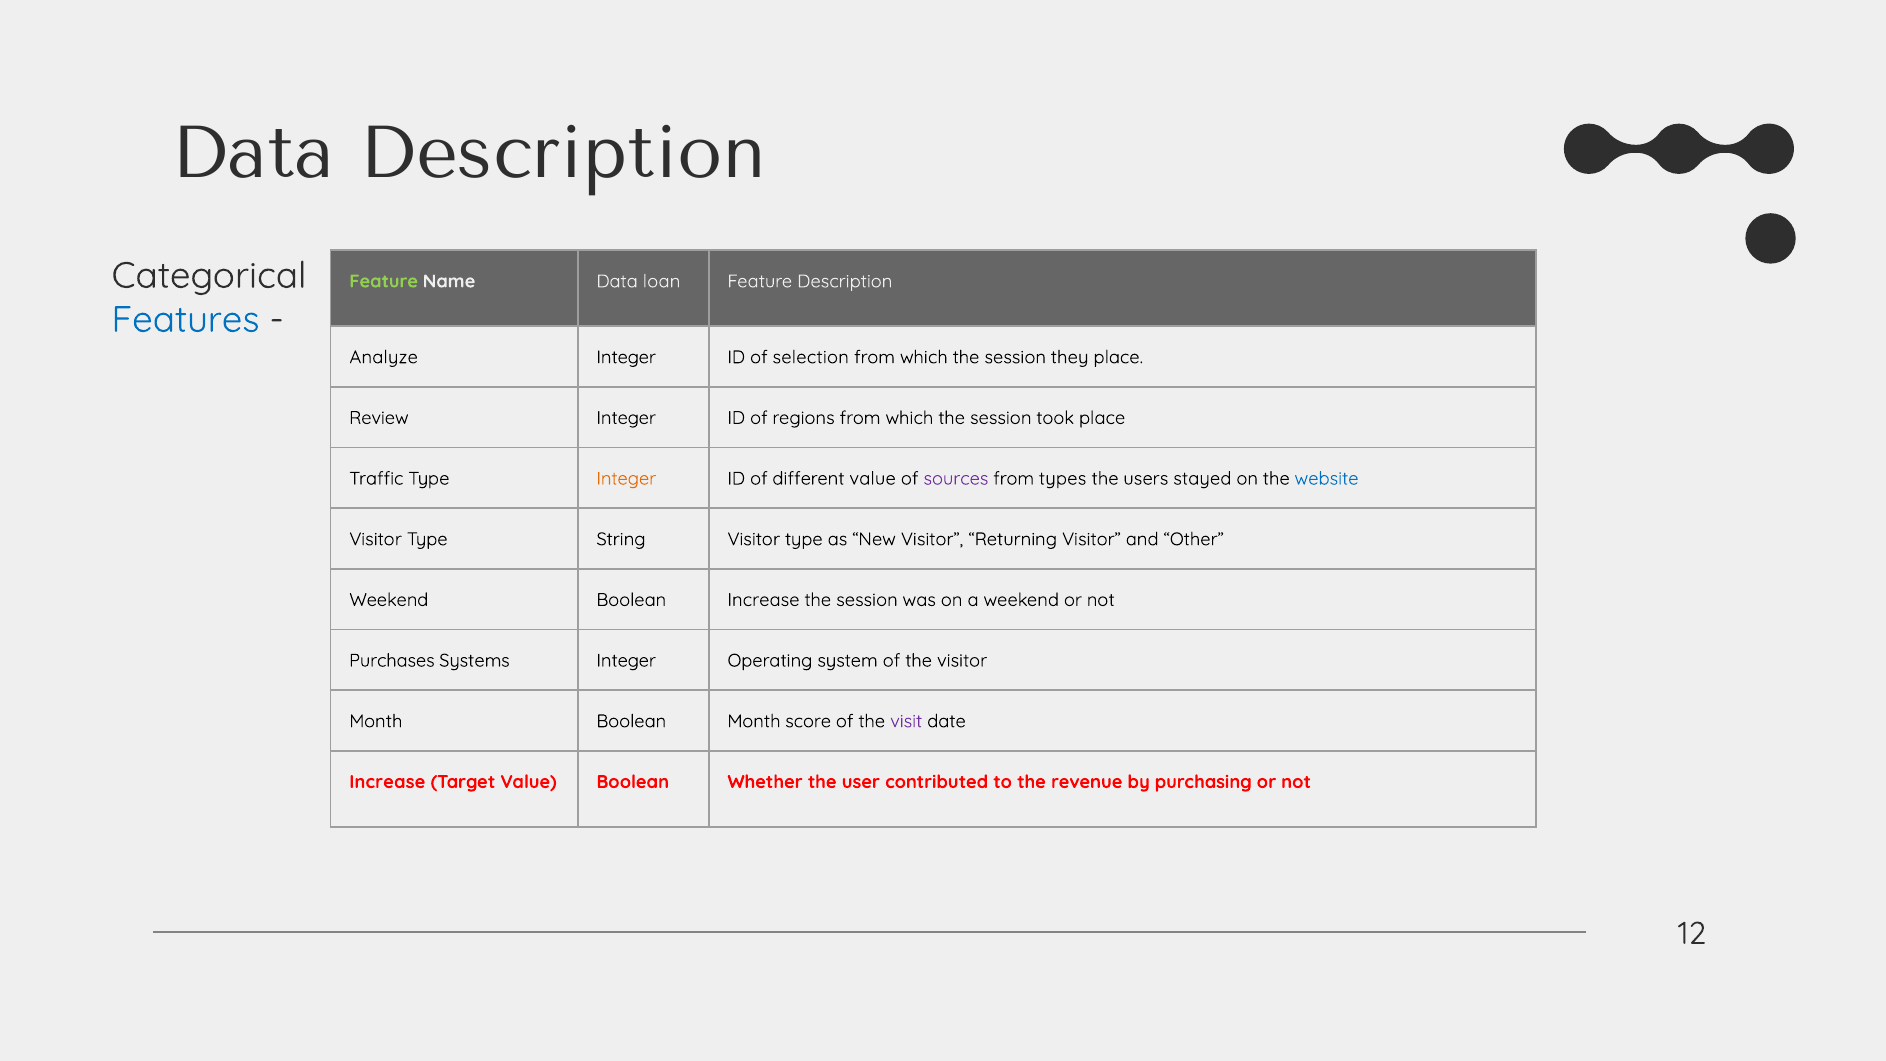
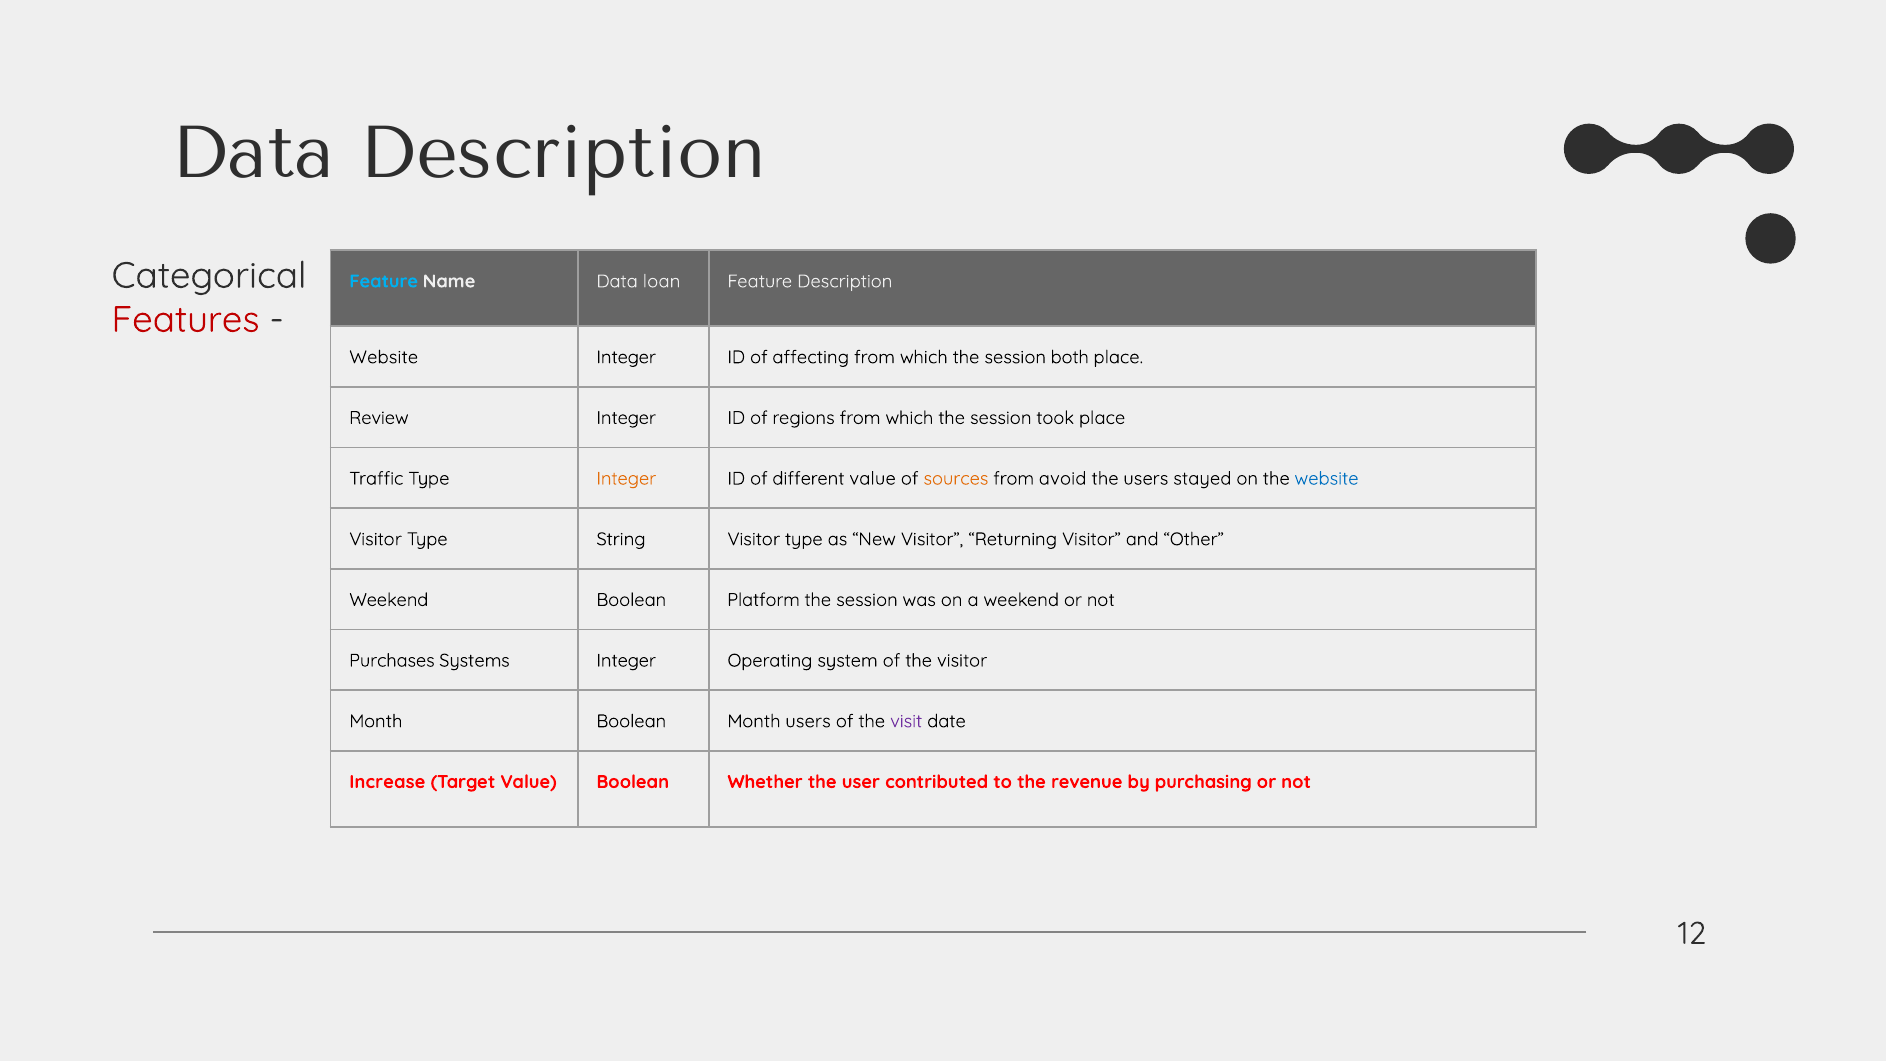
Feature colour: light green -> light blue (384, 281)
Features colour: blue -> red (186, 320)
Analyze: Analyze -> Website (384, 357)
selection: selection -> affecting (811, 357)
they: they -> both (1070, 357)
sources colour: purple -> orange (956, 479)
types: types -> avoid (1063, 479)
Boolean Increase: Increase -> Platform (764, 600)
Month score: score -> users (808, 721)
